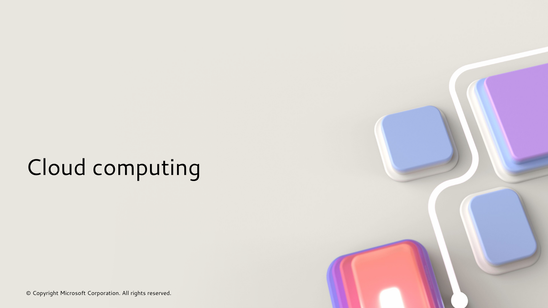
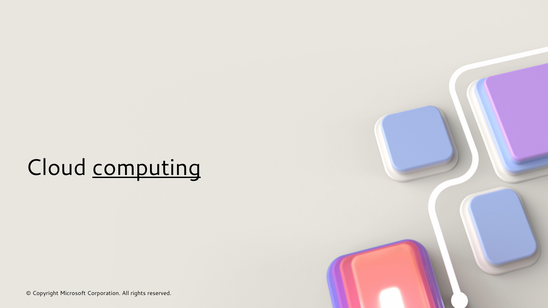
computing underline: none -> present (147, 168)
